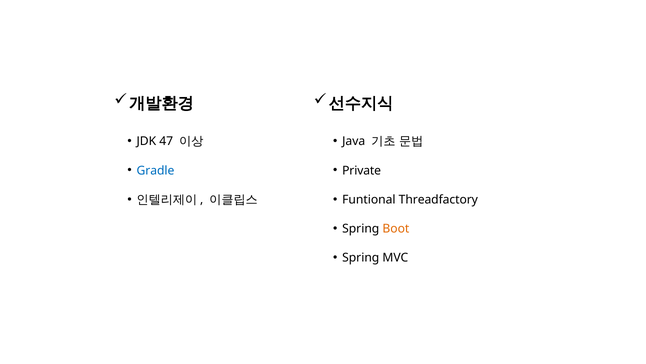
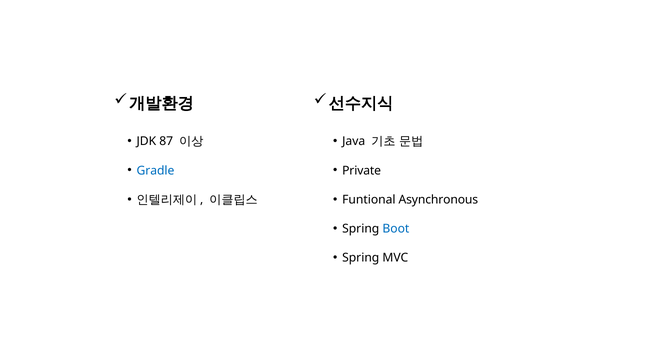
47: 47 -> 87 (166, 141)
Threadfactory: Threadfactory -> Asynchronous (438, 199)
Boot colour: orange -> blue (396, 228)
